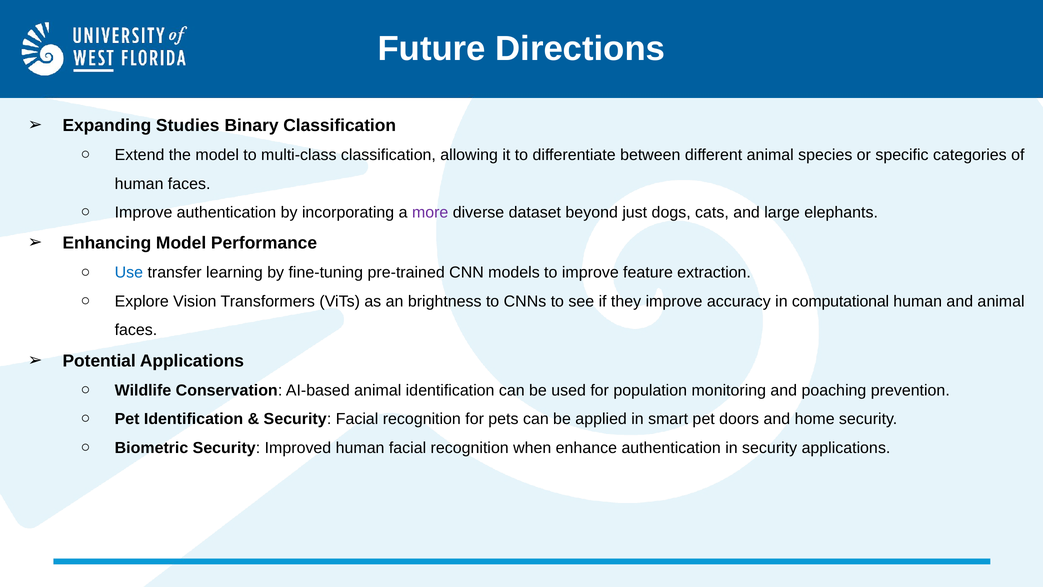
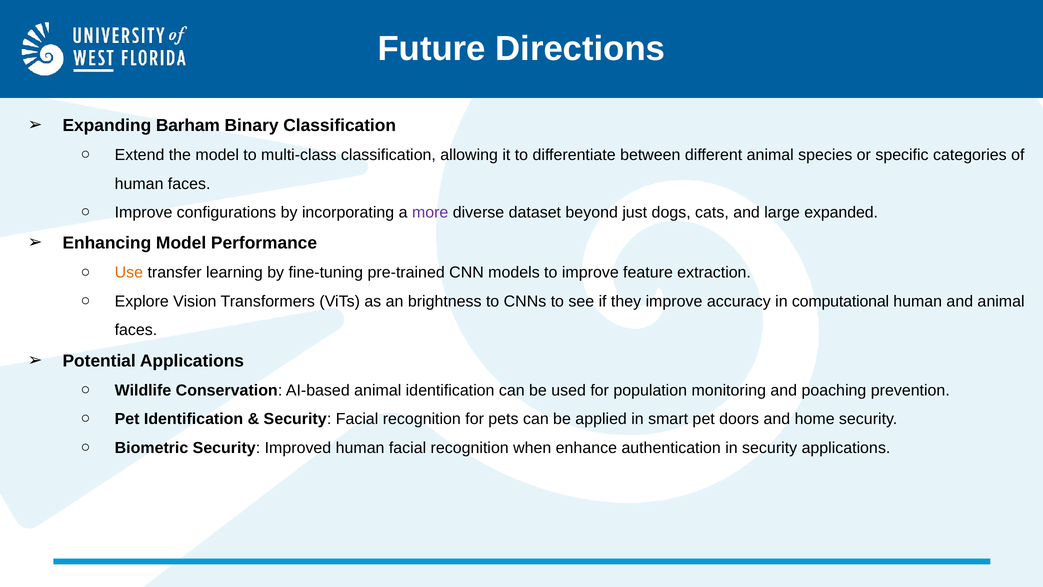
Studies: Studies -> Barham (188, 126)
Improve authentication: authentication -> configurations (226, 213)
elephants: elephants -> expanded (841, 213)
Use colour: blue -> orange (129, 273)
